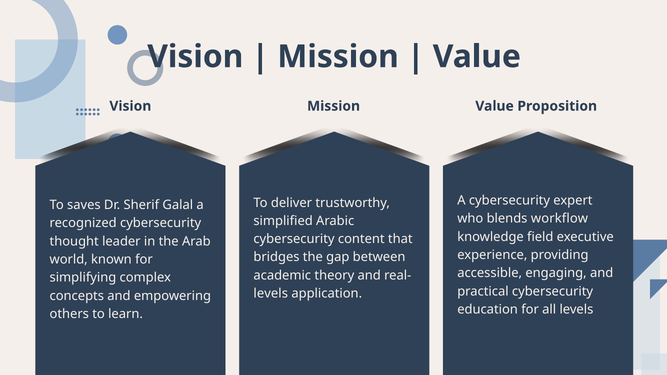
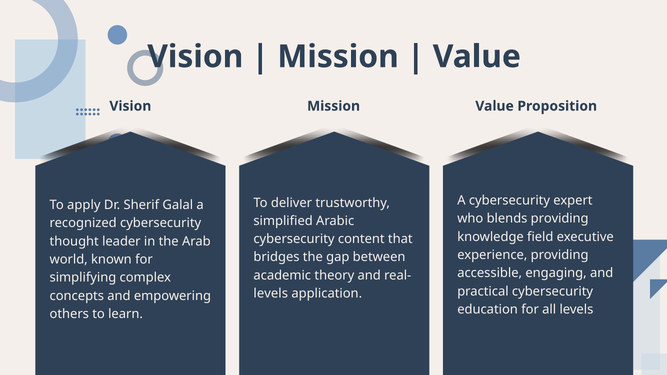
saves: saves -> apply (84, 205)
blends workflow: workflow -> providing (560, 219)
